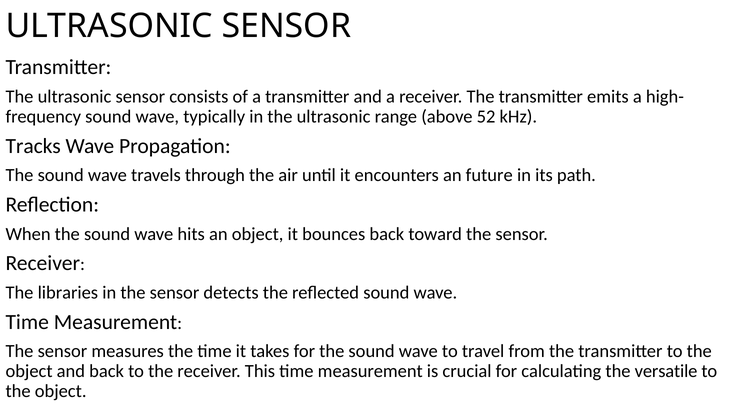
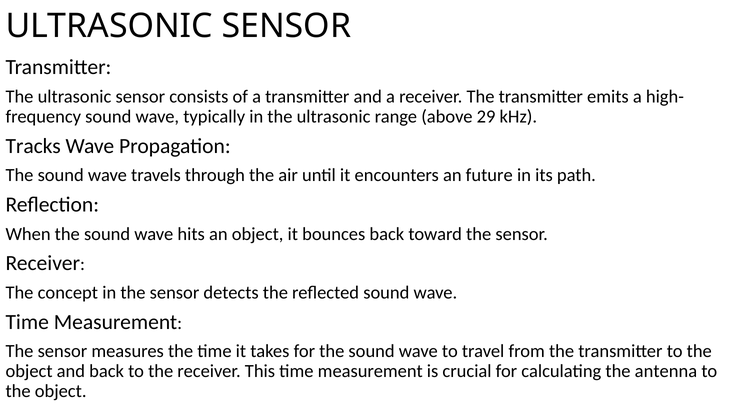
52: 52 -> 29 (486, 117)
libraries: libraries -> concept (68, 293)
versatile: versatile -> antenna (666, 372)
